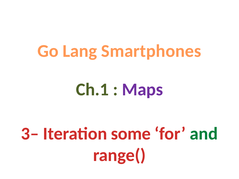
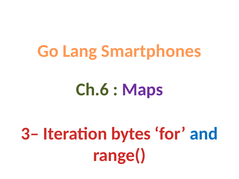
Ch.1: Ch.1 -> Ch.6 (92, 90)
some: some -> bytes (131, 134)
and colour: green -> blue (204, 134)
